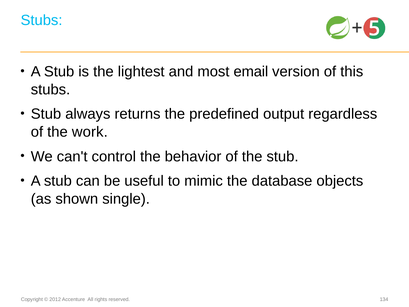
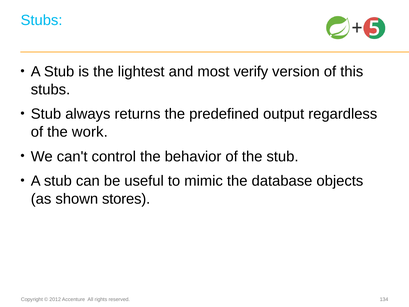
email: email -> verify (251, 72)
single: single -> stores (126, 199)
